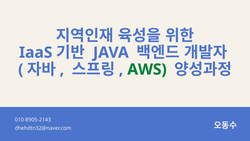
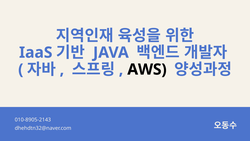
AWS colour: green -> black (147, 69)
